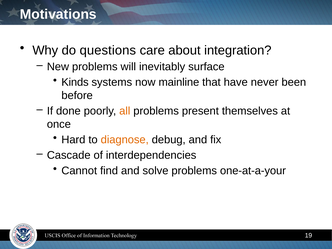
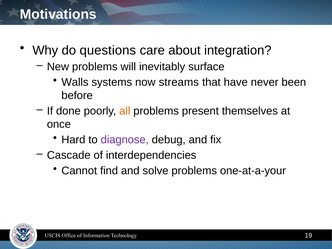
Kinds: Kinds -> Walls (75, 82)
mainline: mainline -> streams (179, 82)
diagnose colour: orange -> purple (125, 140)
